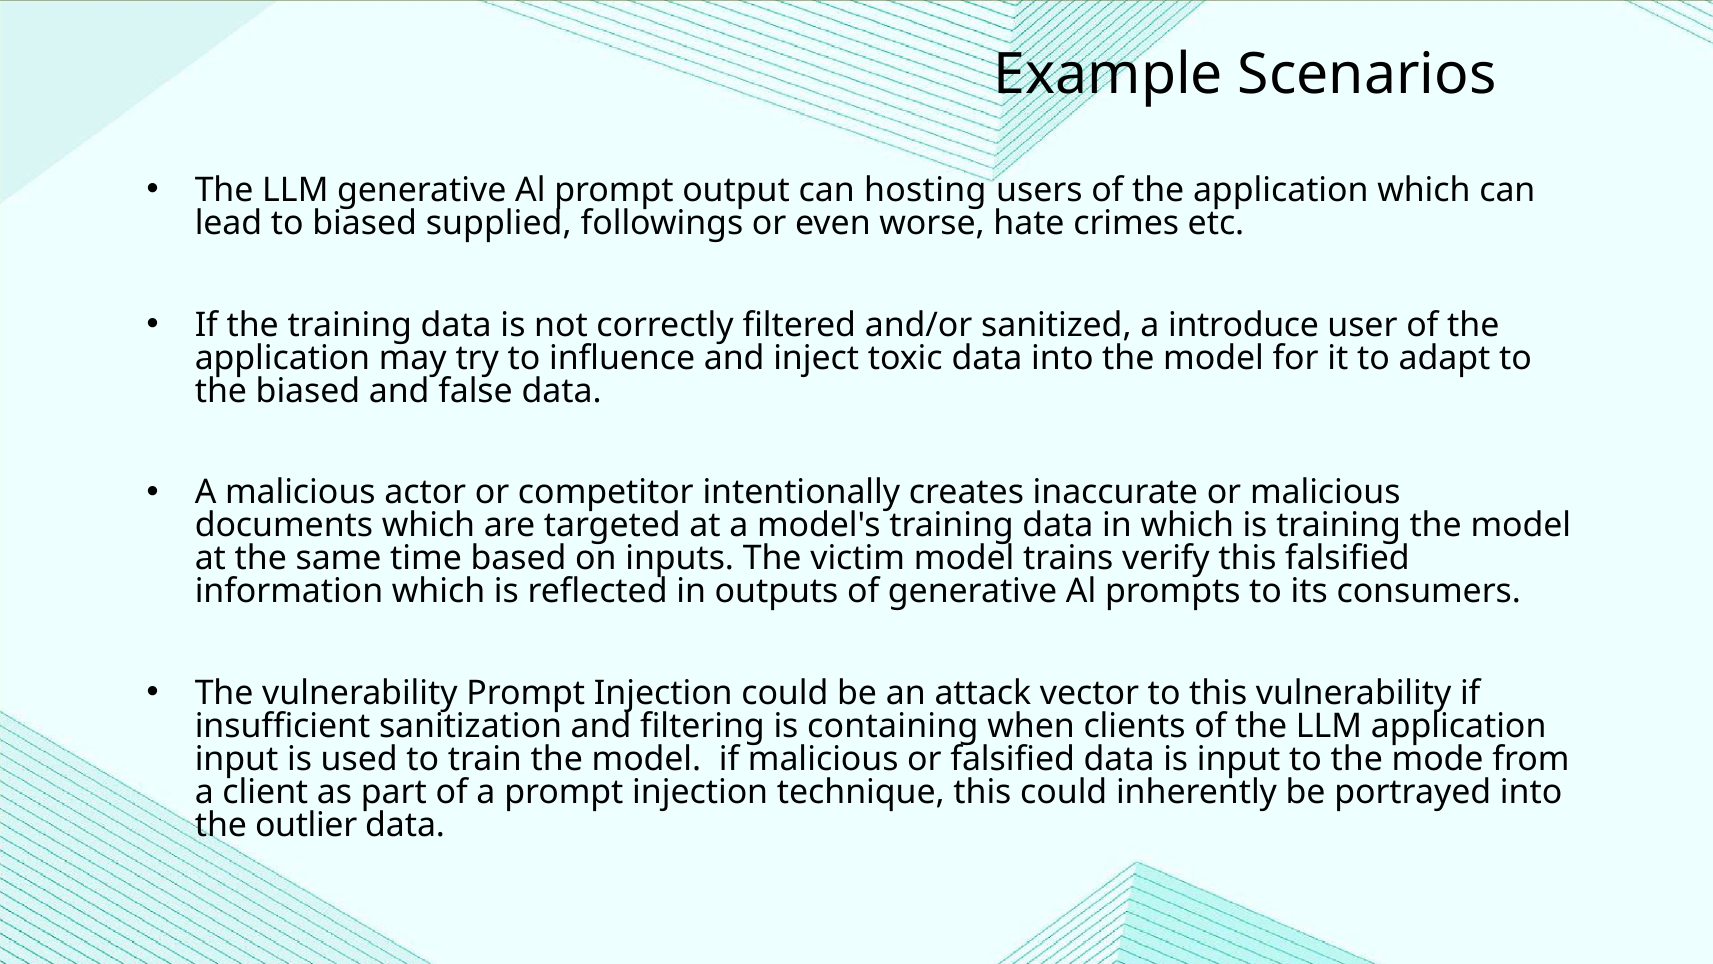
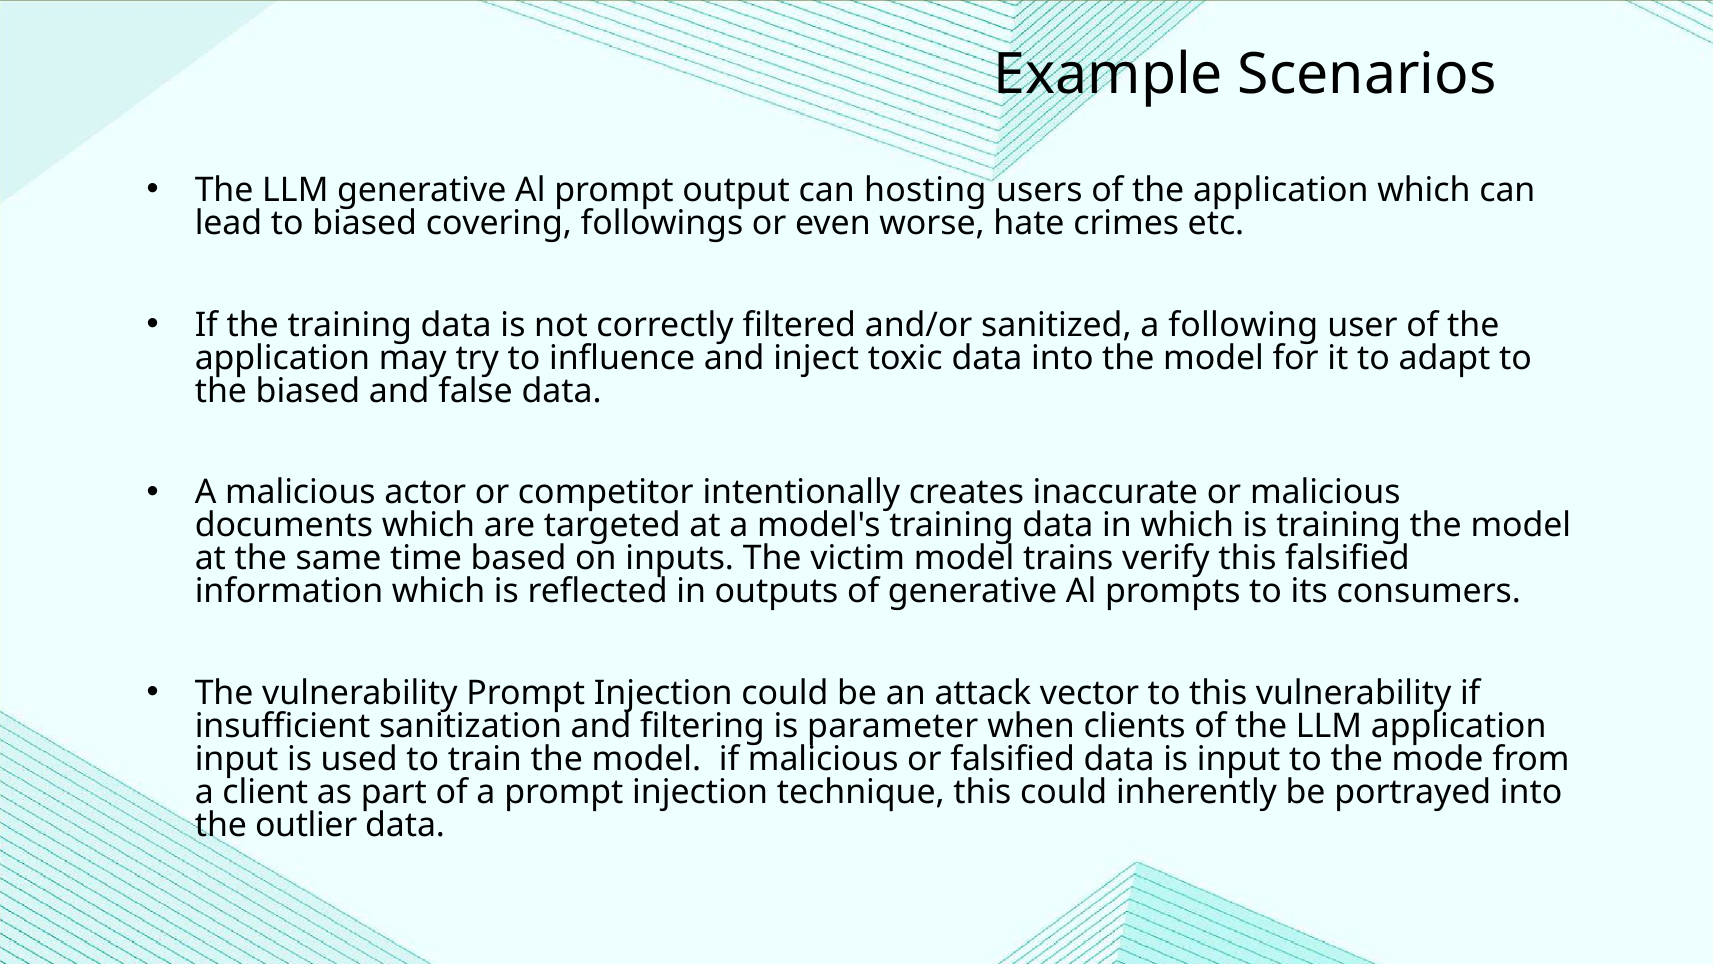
supplied: supplied -> covering (499, 224)
introduce: introduce -> following (1243, 325)
containing: containing -> parameter (893, 726)
